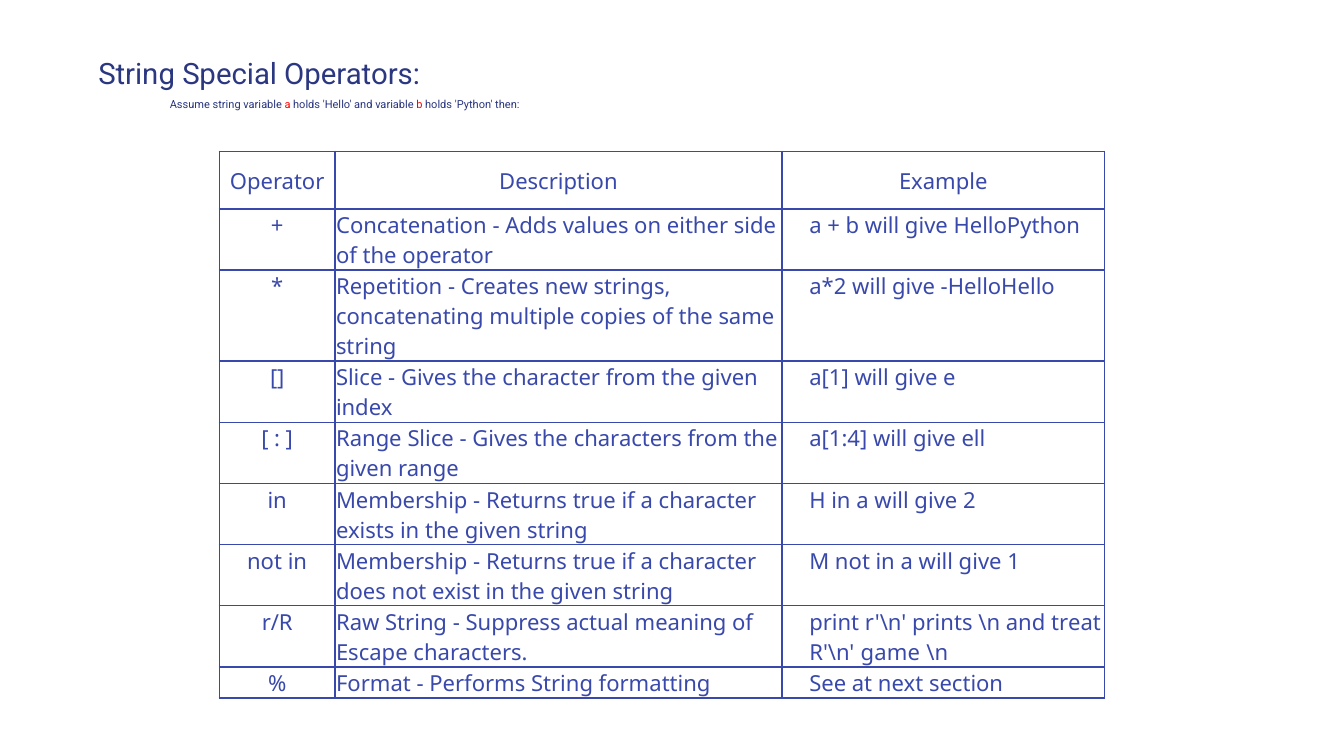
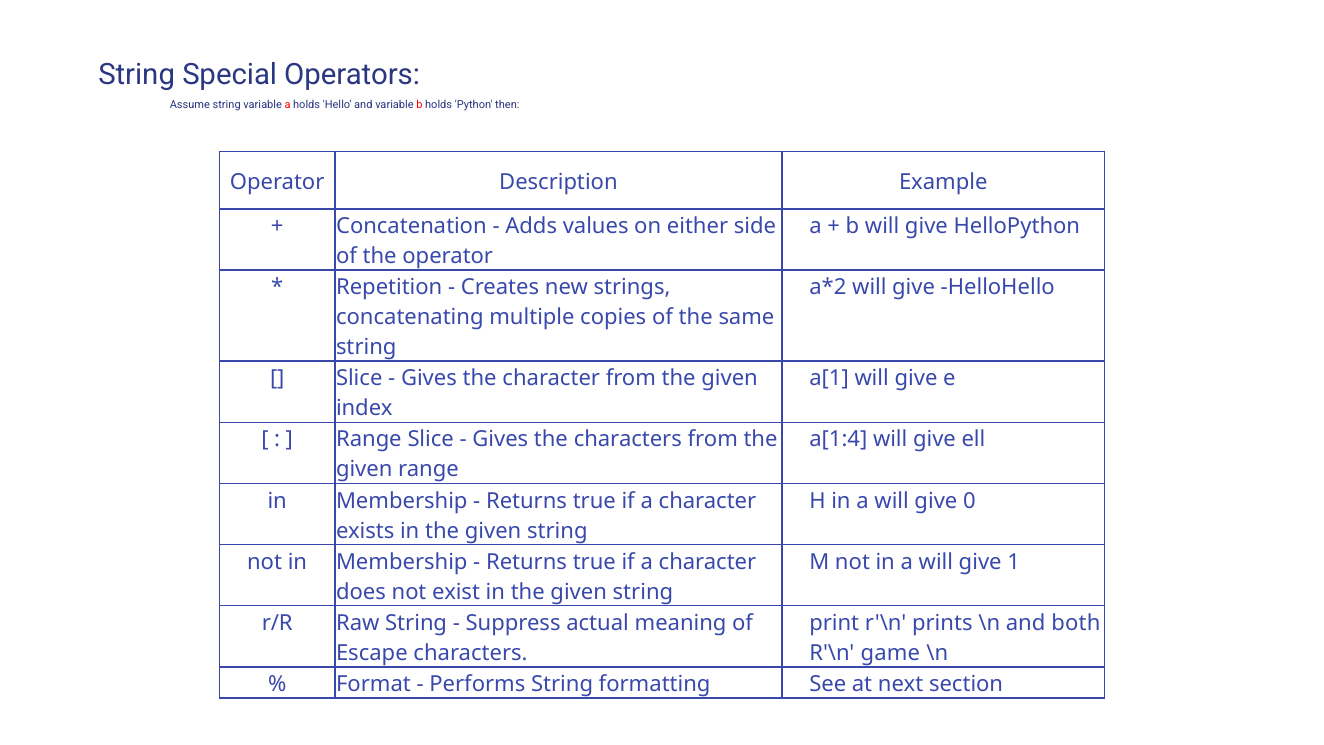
2: 2 -> 0 (969, 501)
treat: treat -> both (1076, 623)
